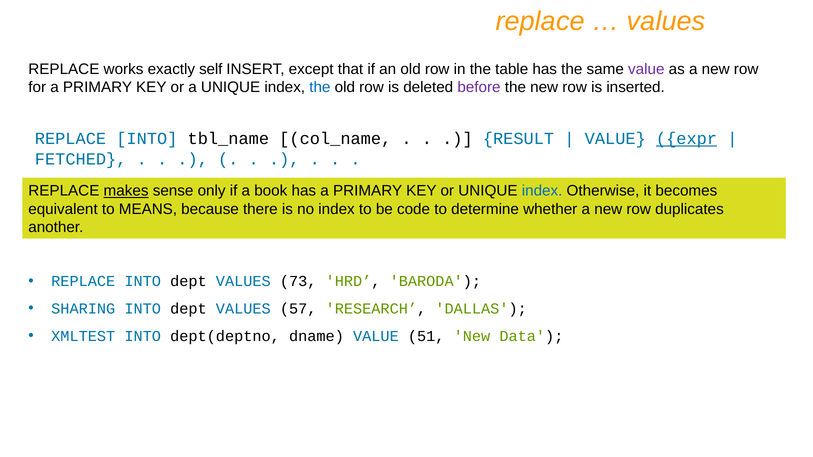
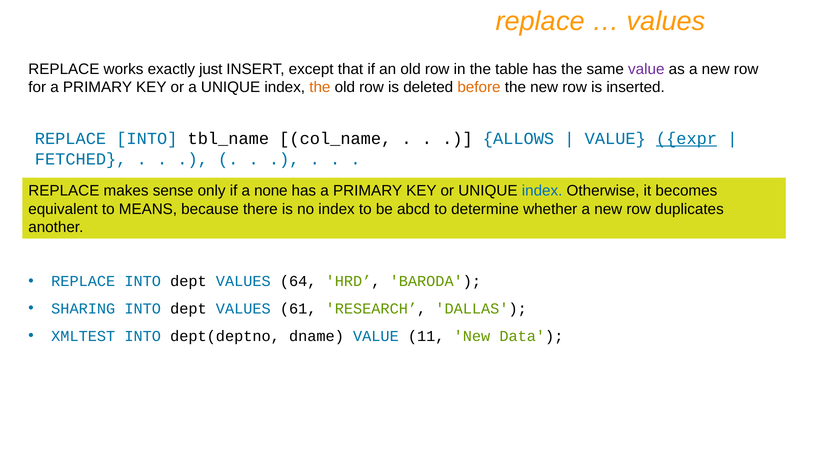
self: self -> just (211, 69)
the colour: blue -> orange (320, 87)
before colour: purple -> orange (479, 87)
RESULT: RESULT -> ALLOWS (518, 139)
makes underline: present -> none (126, 191)
book: book -> none (271, 191)
code: code -> abcd (414, 209)
73: 73 -> 64 (298, 282)
57: 57 -> 61 (298, 309)
51: 51 -> 11 (426, 336)
